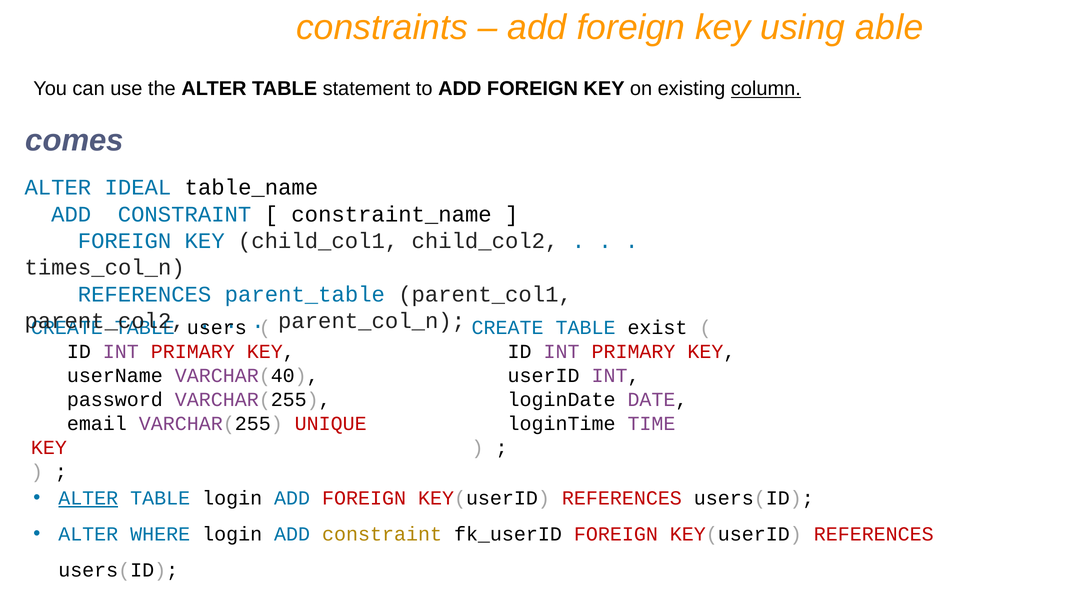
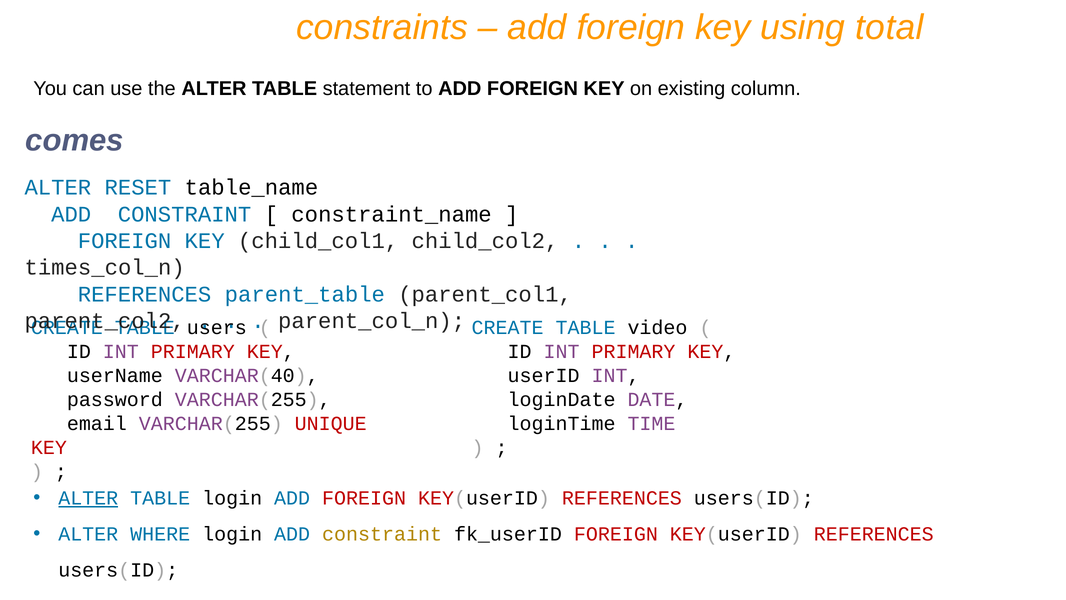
able: able -> total (889, 28)
column underline: present -> none (766, 89)
IDEAL: IDEAL -> RESET (138, 188)
exist: exist -> video (657, 327)
